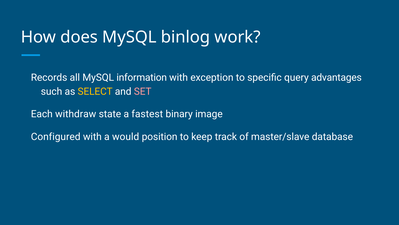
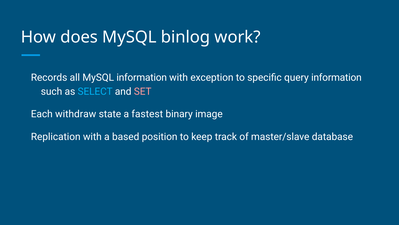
query advantages: advantages -> information (336, 77)
SELECT colour: yellow -> light blue (95, 91)
Configured: Configured -> Replication (56, 136)
would: would -> based (126, 136)
